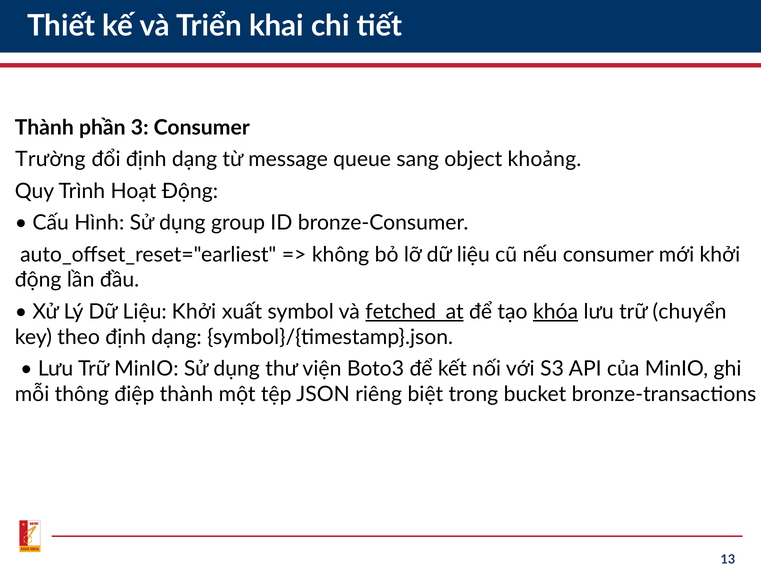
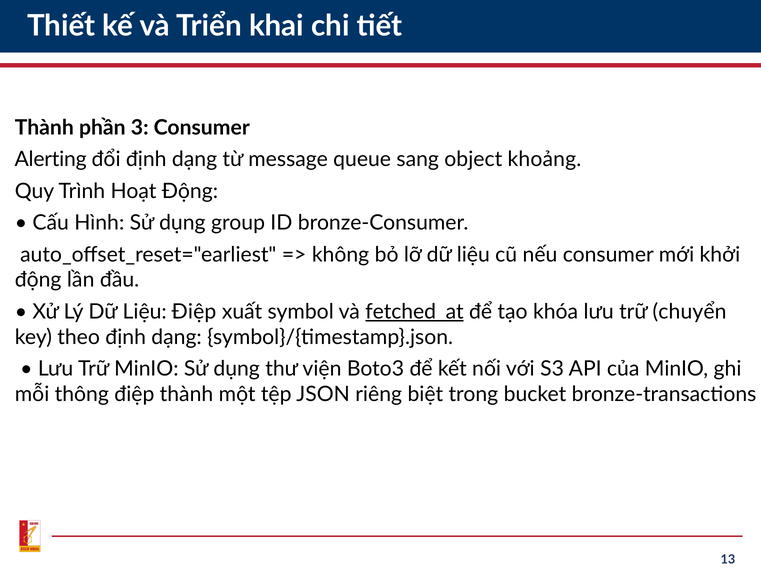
Trường: Trường -> Alerting (51, 159)
Liệu Khởi: Khởi -> Điệp (194, 312)
khóa underline: present -> none (556, 312)
